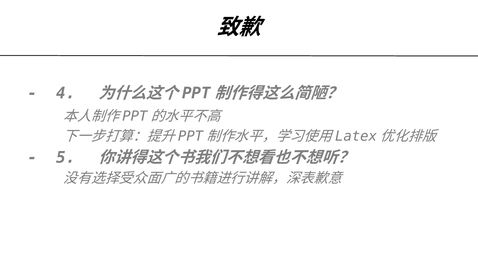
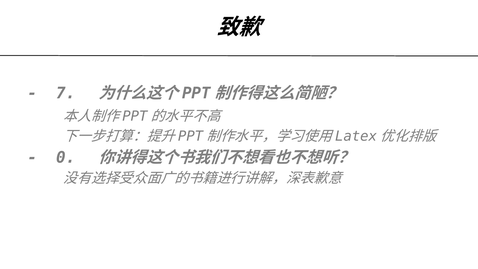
4: 4 -> 7 (66, 93)
5: 5 -> 0 (66, 157)
